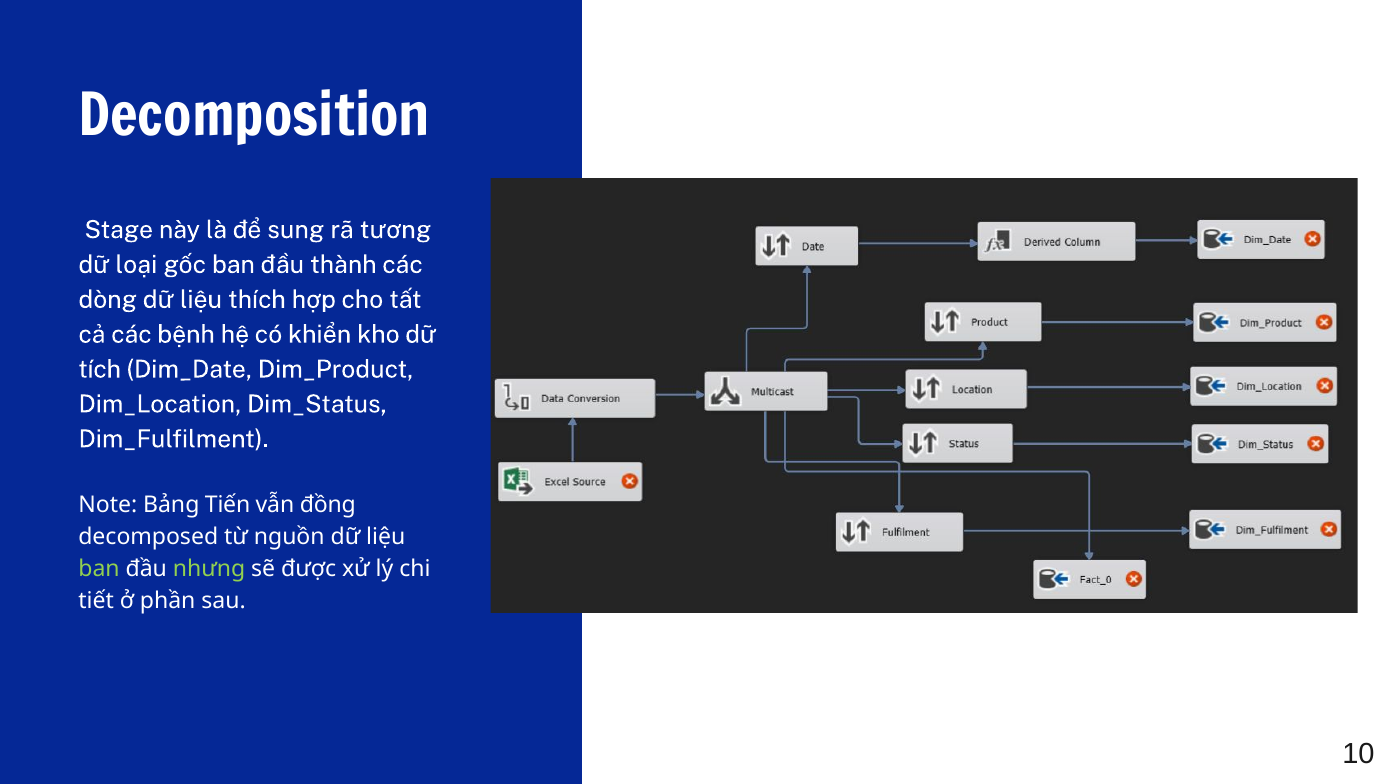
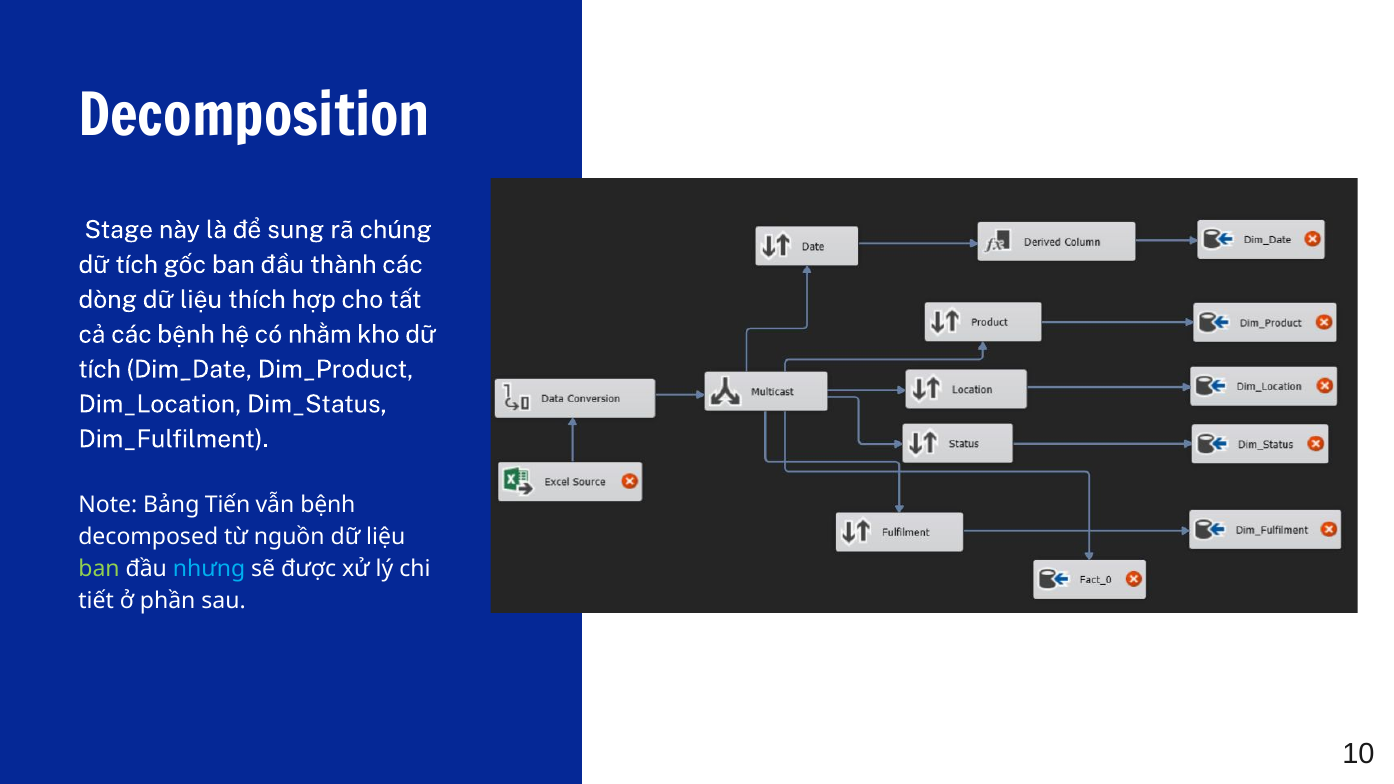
tương: tương -> chúng (396, 230)
loại: loại -> tích (137, 265)
khiển: khiển -> nhằm (320, 335)
vẫn đồng: đồng -> bệnh (328, 505)
nhưng colour: light green -> light blue (209, 569)
